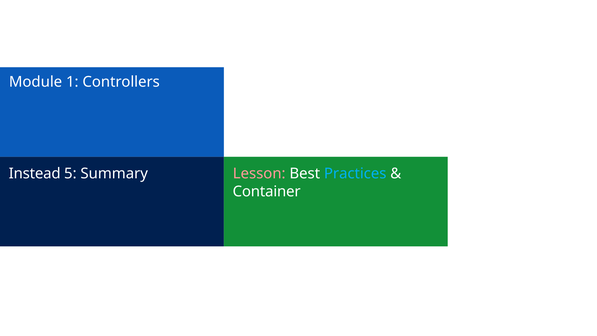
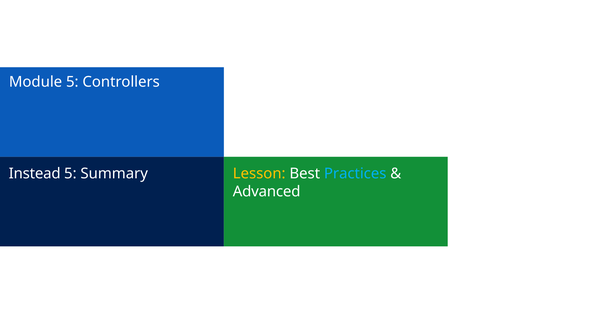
Module 1: 1 -> 5 (72, 82)
Lesson colour: pink -> yellow (259, 173)
Container: Container -> Advanced (267, 191)
